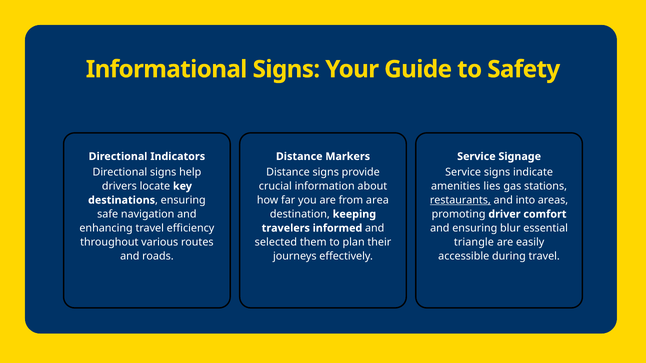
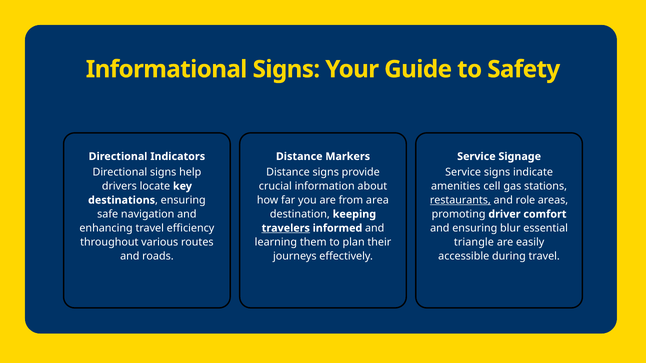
lies: lies -> cell (492, 186)
into: into -> role (525, 200)
travelers underline: none -> present (286, 228)
selected: selected -> learning (276, 242)
